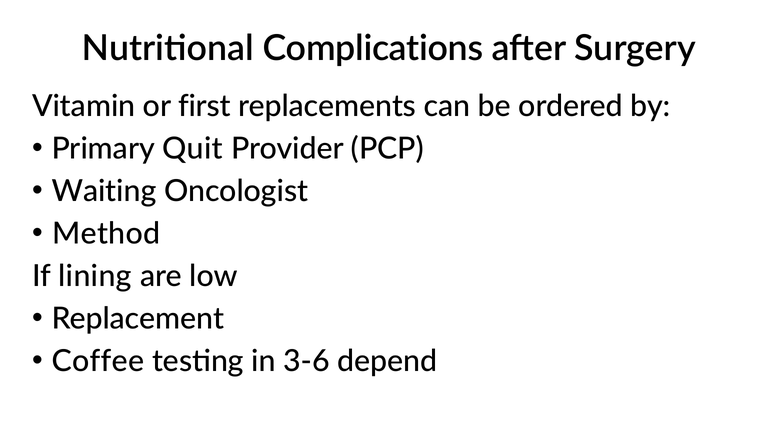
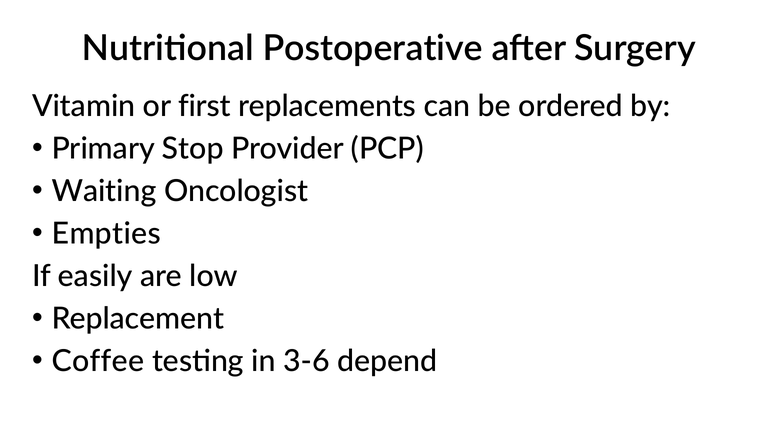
Complications: Complications -> Postoperative (373, 48)
Quit: Quit -> Stop (193, 149)
Method: Method -> Empties (106, 234)
lining: lining -> easily (95, 276)
